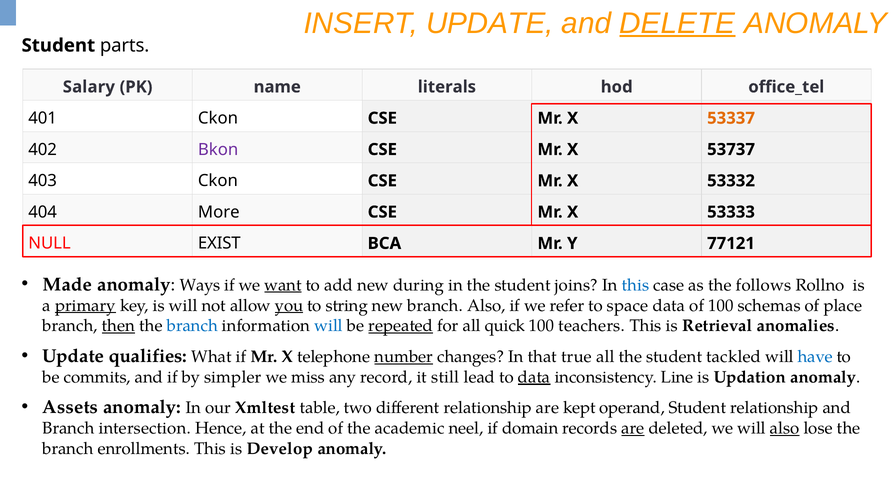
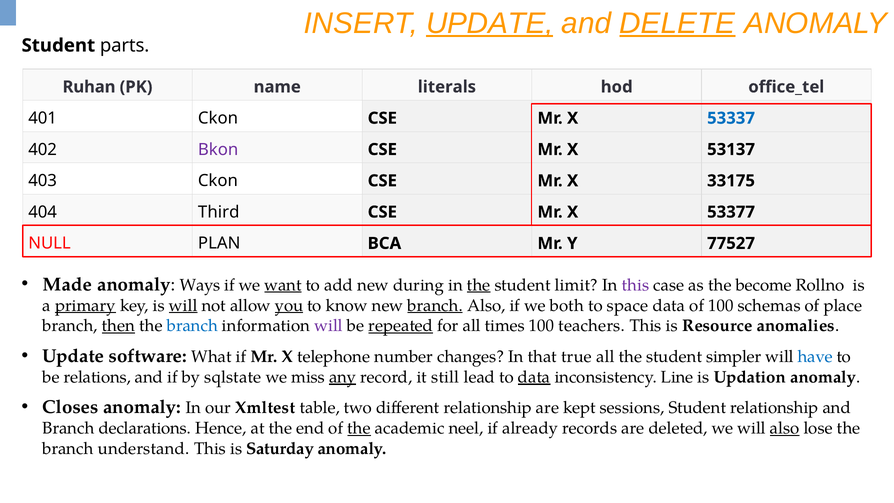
UPDATE underline: none -> present (490, 23)
Salary: Salary -> Ruhan (89, 87)
53337 colour: orange -> blue (731, 118)
53737: 53737 -> 53137 (731, 149)
53332: 53332 -> 33175 (731, 181)
More: More -> Third (219, 212)
53333: 53333 -> 53377 (731, 212)
EXIST: EXIST -> PLAN (219, 243)
77121: 77121 -> 77527 (731, 243)
the underline: none -> present (479, 285)
joins: joins -> limit (576, 285)
this colour: blue -> purple (636, 285)
follows: follows -> become (764, 285)
will underline: none -> present (183, 305)
string: string -> know (347, 305)
branch underline: none -> present (435, 305)
refer: refer -> both (567, 305)
will colour: blue -> purple (329, 326)
quick: quick -> times (505, 326)
Retrieval: Retrieval -> Resource (717, 326)
qualifies: qualifies -> software (148, 356)
number underline: present -> none (404, 356)
tackled: tackled -> simpler (734, 356)
commits: commits -> relations (97, 377)
simpler: simpler -> sqlstate (233, 377)
any underline: none -> present (343, 377)
Assets: Assets -> Closes (70, 407)
operand: operand -> sessions (632, 408)
intersection: intersection -> declarations (145, 428)
the underline: none -> present (359, 428)
domain: domain -> already (530, 428)
are underline: present -> none (633, 428)
enrollments: enrollments -> understand (144, 448)
Develop: Develop -> Saturday (280, 448)
